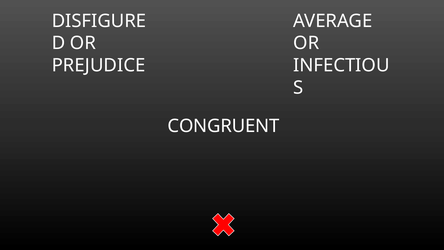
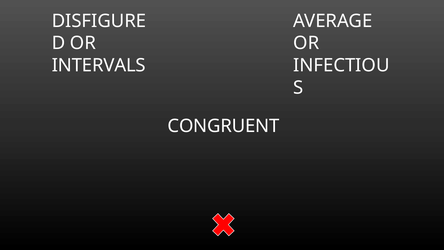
PREJUDICE: PREJUDICE -> INTERVALS (99, 65)
